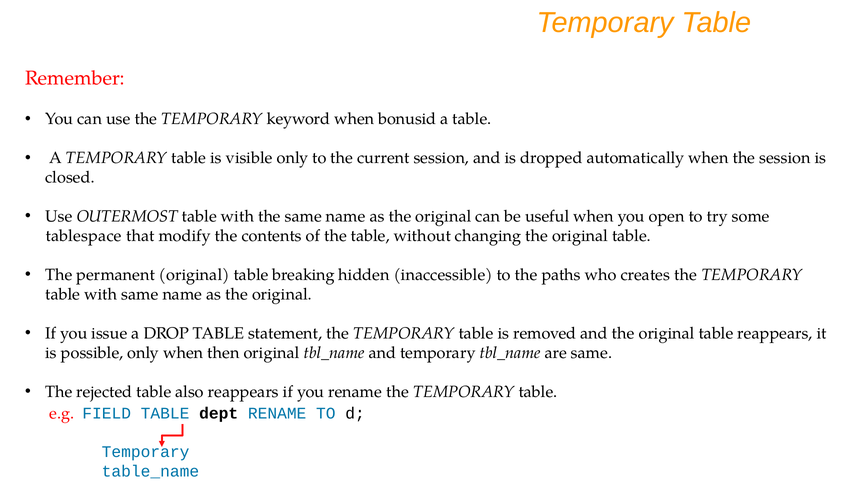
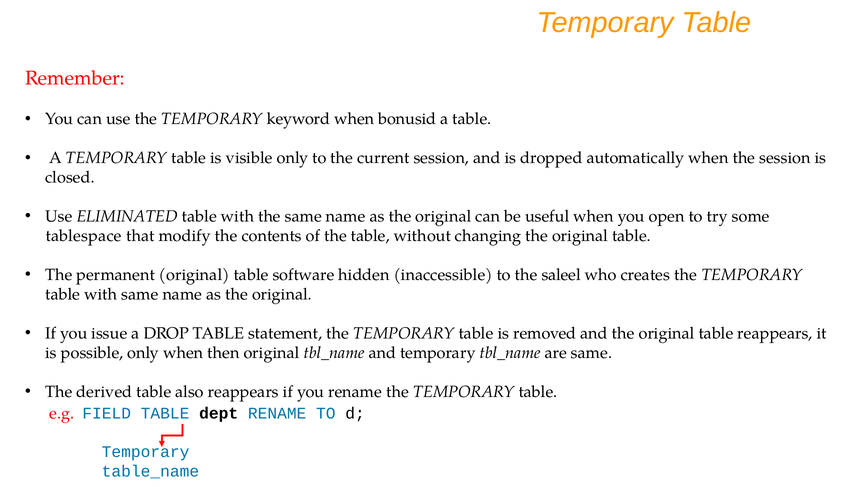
OUTERMOST: OUTERMOST -> ELIMINATED (127, 217)
breaking: breaking -> software (304, 275)
paths: paths -> saleel (561, 275)
rejected: rejected -> derived (104, 392)
